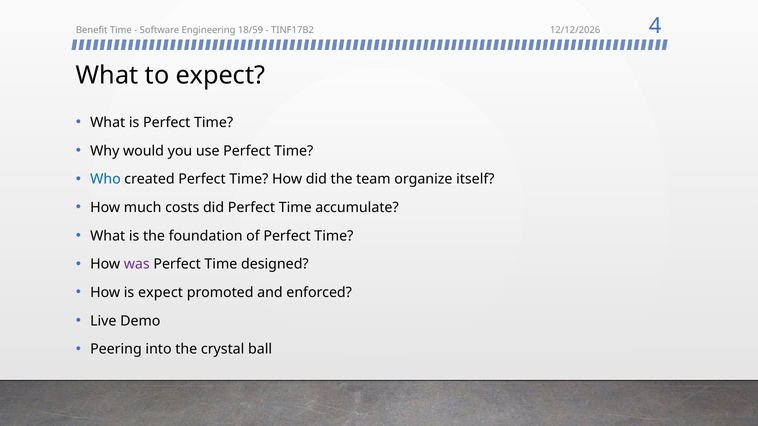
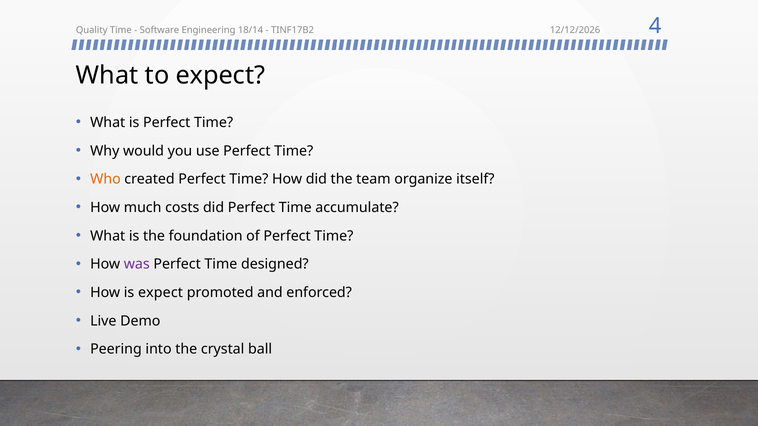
Benefit: Benefit -> Quality (92, 30)
18/59: 18/59 -> 18/14 (250, 30)
Who colour: blue -> orange (105, 179)
